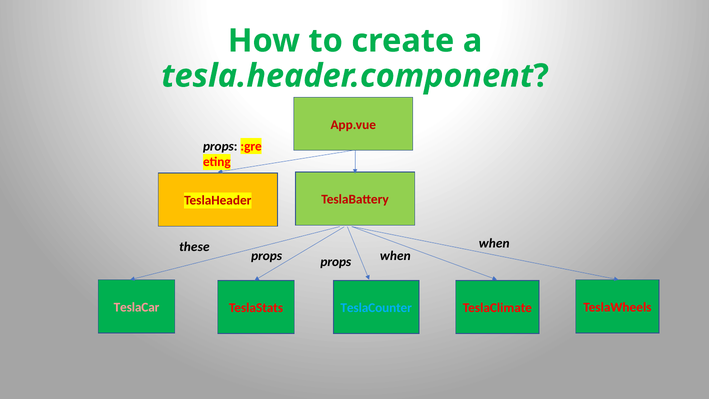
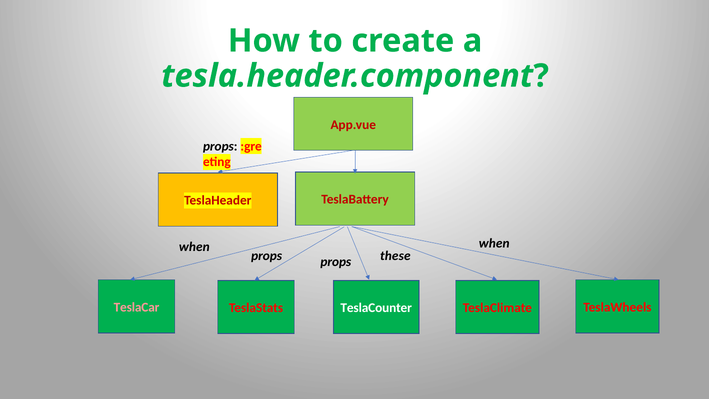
these: these -> when (194, 247)
props when: when -> these (395, 256)
TeslaCounter colour: light blue -> white (376, 308)
